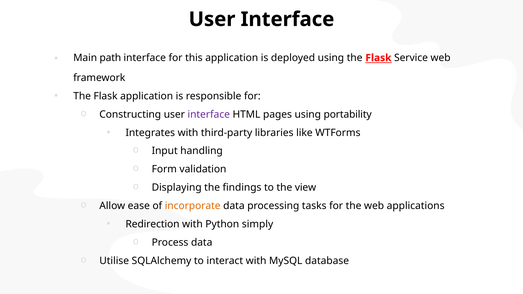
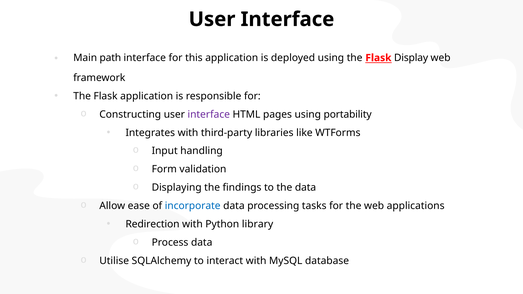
Service: Service -> Display (411, 58)
the view: view -> data (305, 188)
incorporate colour: orange -> blue (193, 206)
simply: simply -> library (258, 224)
